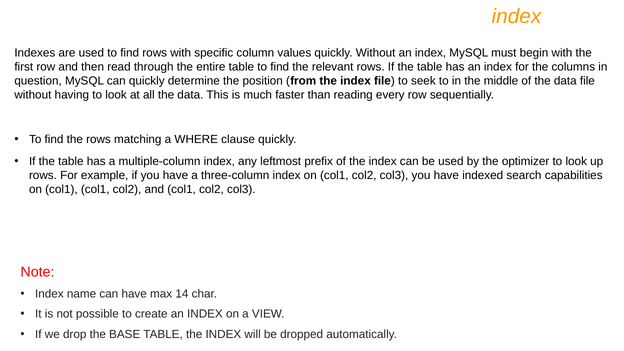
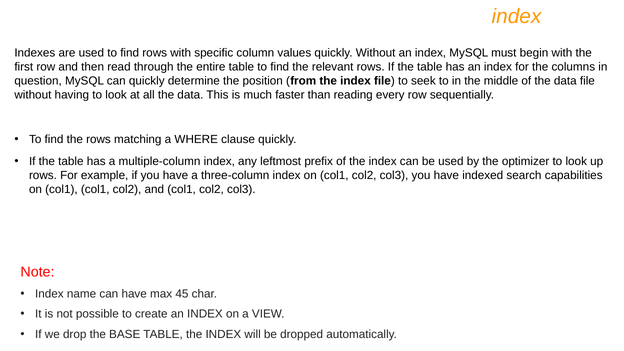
14: 14 -> 45 (182, 294)
